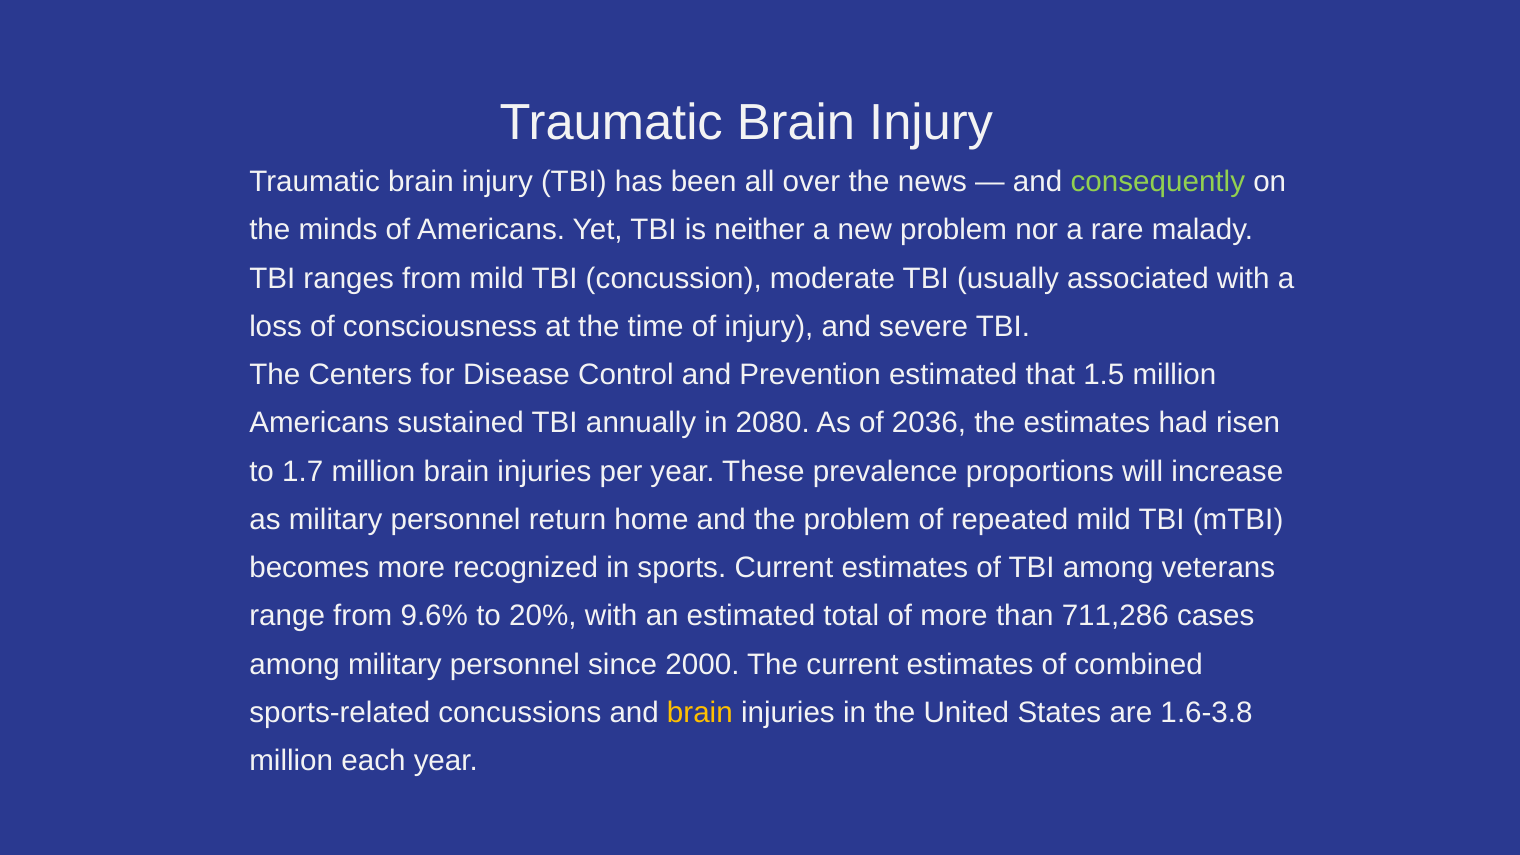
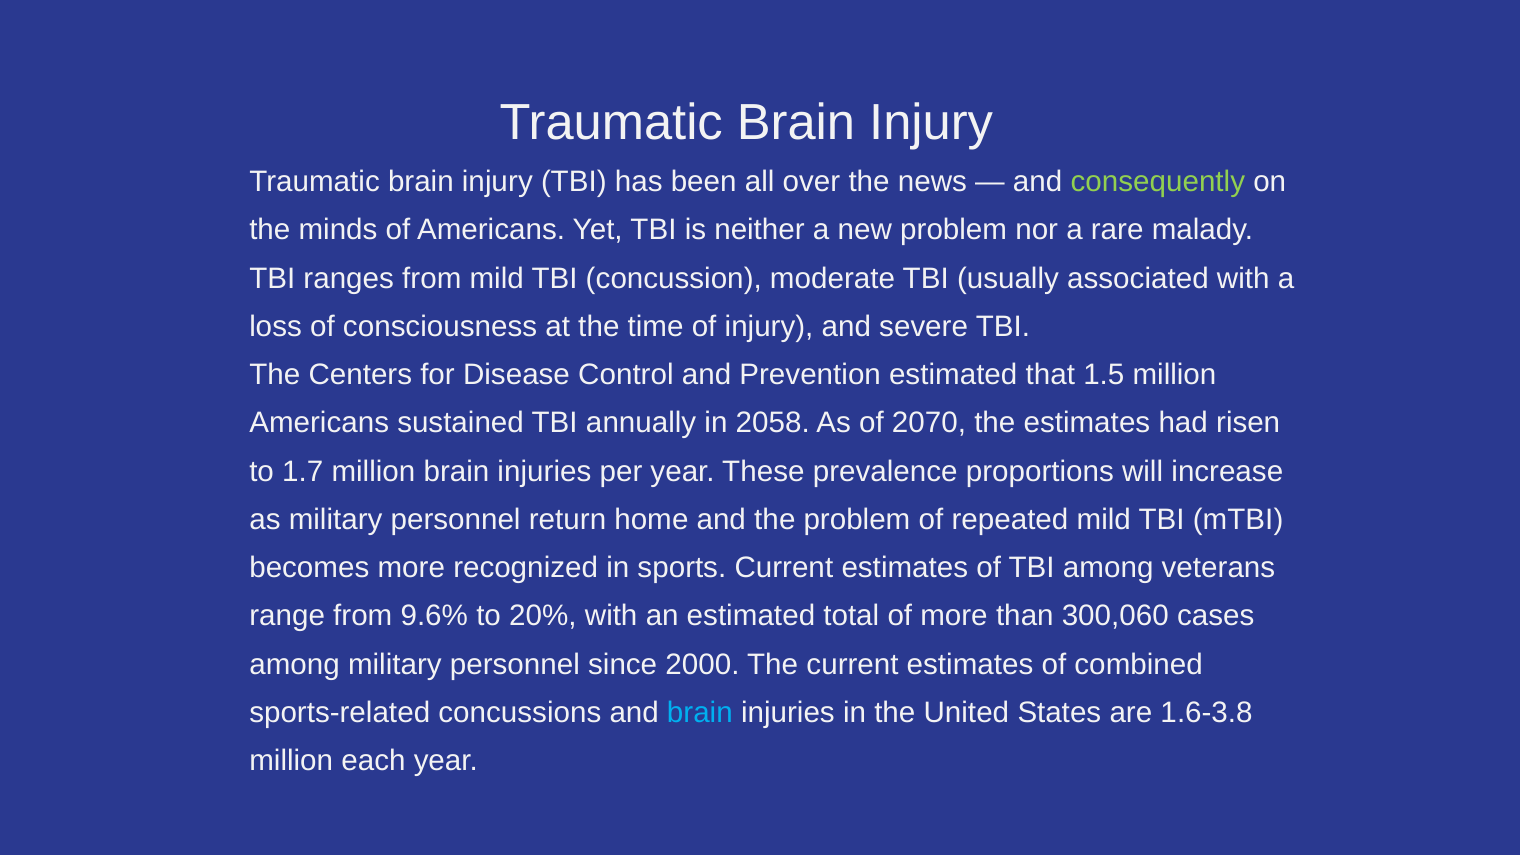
2080: 2080 -> 2058 (773, 423)
2036: 2036 -> 2070 (929, 423)
711,286: 711,286 -> 300,060 (1115, 616)
brain colour: yellow -> light blue (700, 713)
